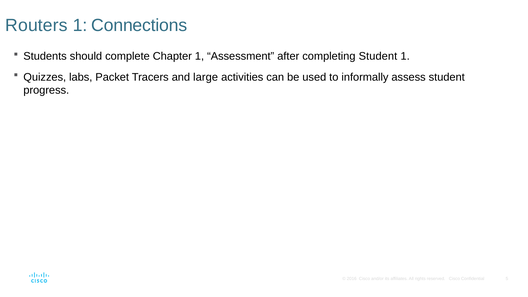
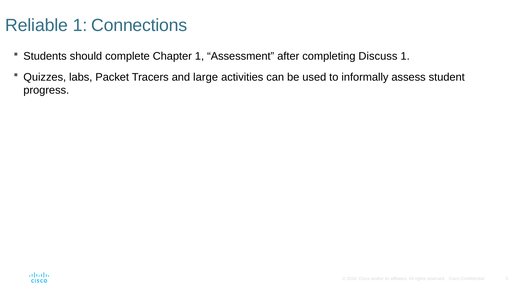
Routers: Routers -> Reliable (37, 25)
completing Student: Student -> Discuss (378, 56)
